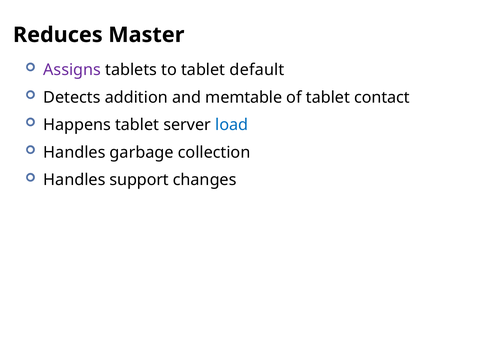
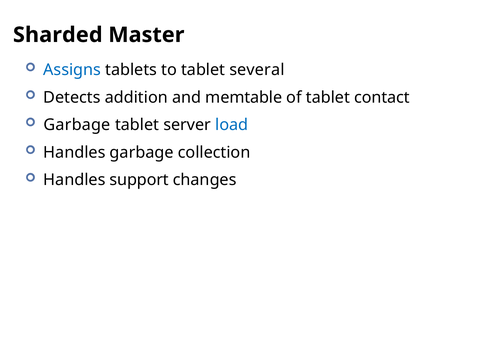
Reduces: Reduces -> Sharded (58, 35)
Assigns colour: purple -> blue (72, 70)
default: default -> several (257, 70)
Happens: Happens -> Garbage (77, 125)
